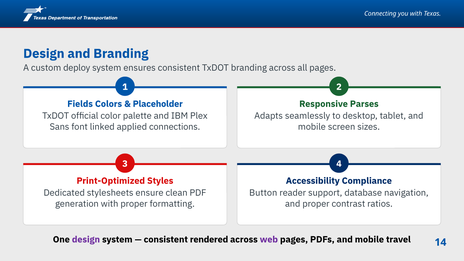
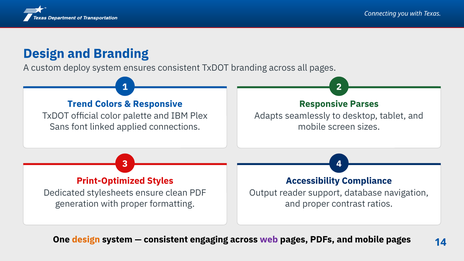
Fields: Fields -> Trend (80, 104)
Placeholder: Placeholder -> Responsive (158, 104)
Button: Button -> Output (263, 193)
design colour: purple -> orange (86, 240)
rendered: rendered -> engaging (209, 240)
mobile travel: travel -> pages (398, 240)
